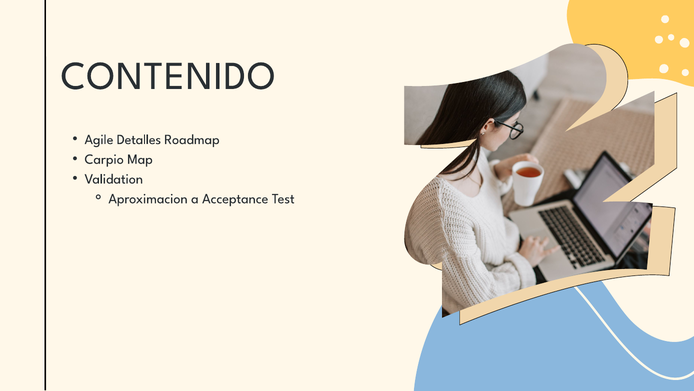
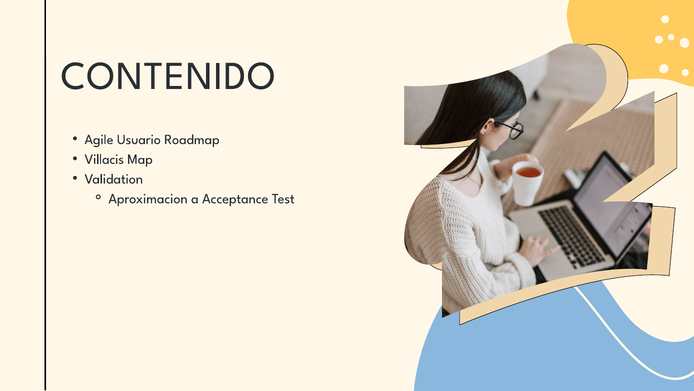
Detalles: Detalles -> Usuario (139, 139)
Carpio: Carpio -> Villacis (104, 159)
